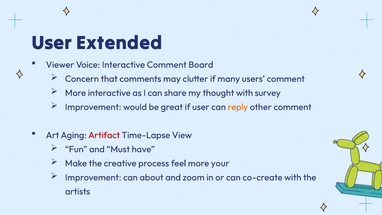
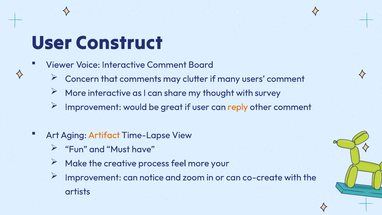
Extended: Extended -> Construct (119, 43)
Artifact colour: red -> orange (104, 135)
about: about -> notice (152, 177)
